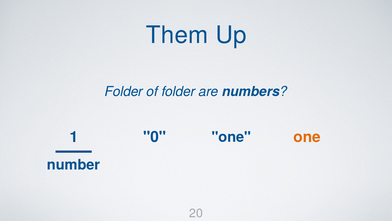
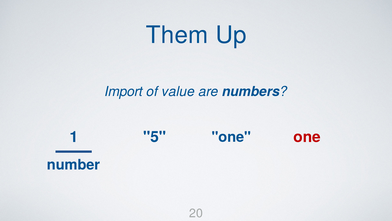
Folder: Folder -> Import (124, 91)
of folder: folder -> value (178, 91)
0: 0 -> 5 (155, 137)
one colour: orange -> red (307, 137)
